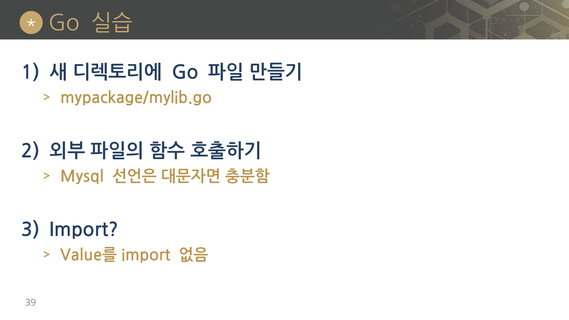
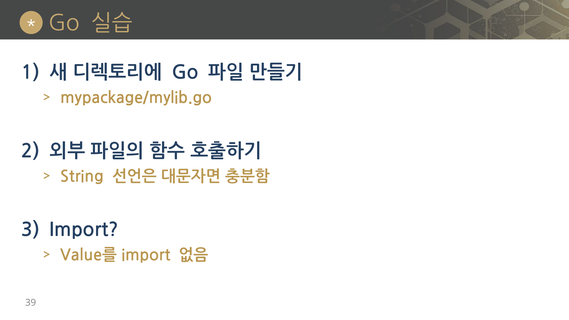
Mysql: Mysql -> String (82, 177)
